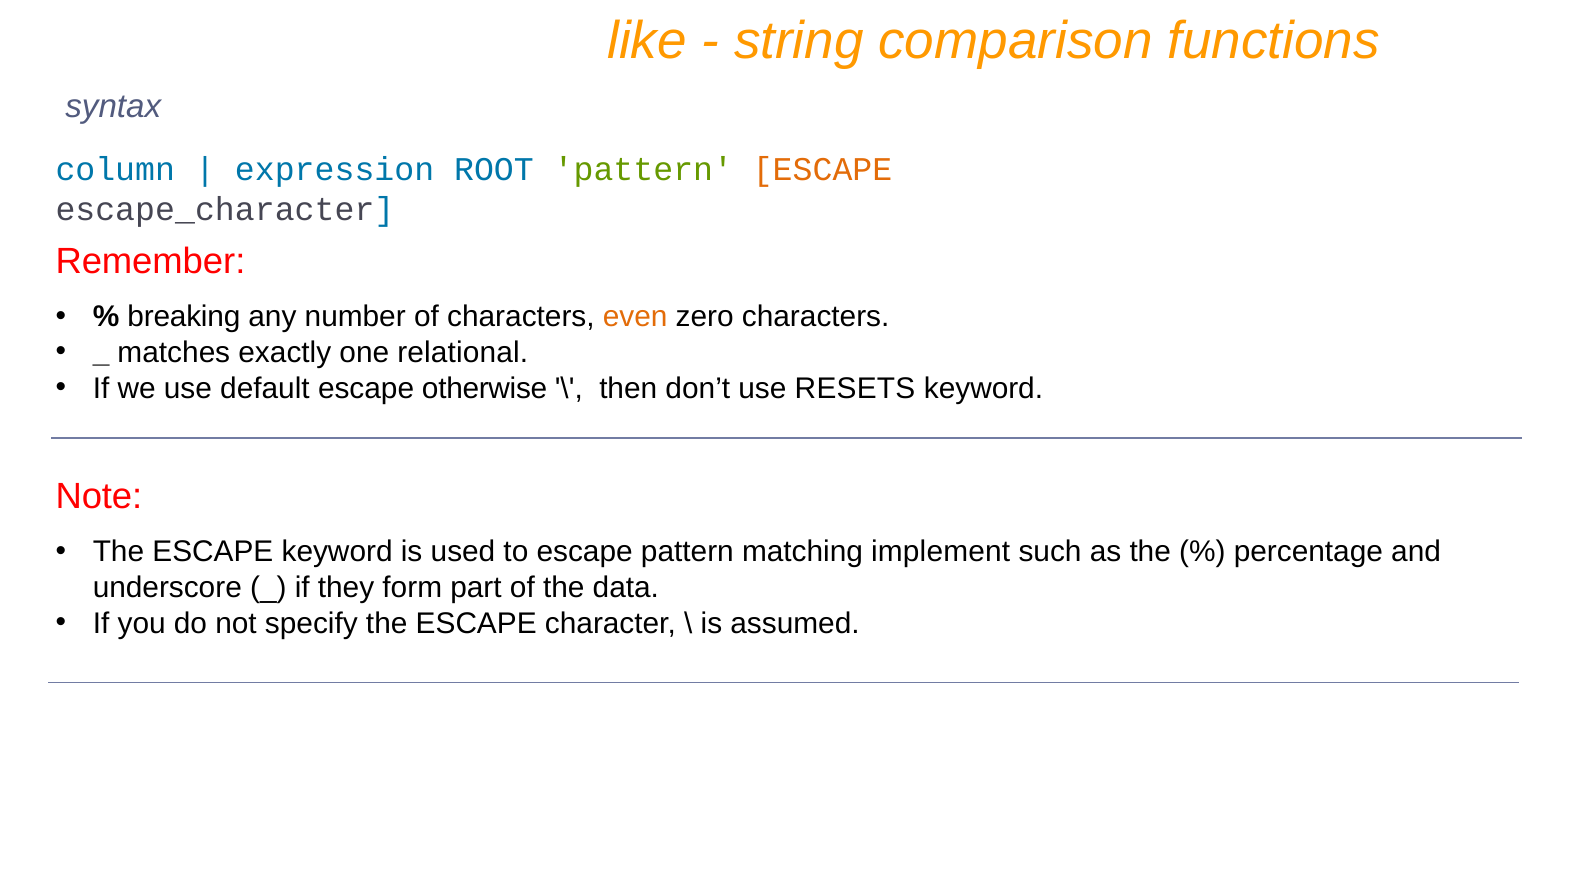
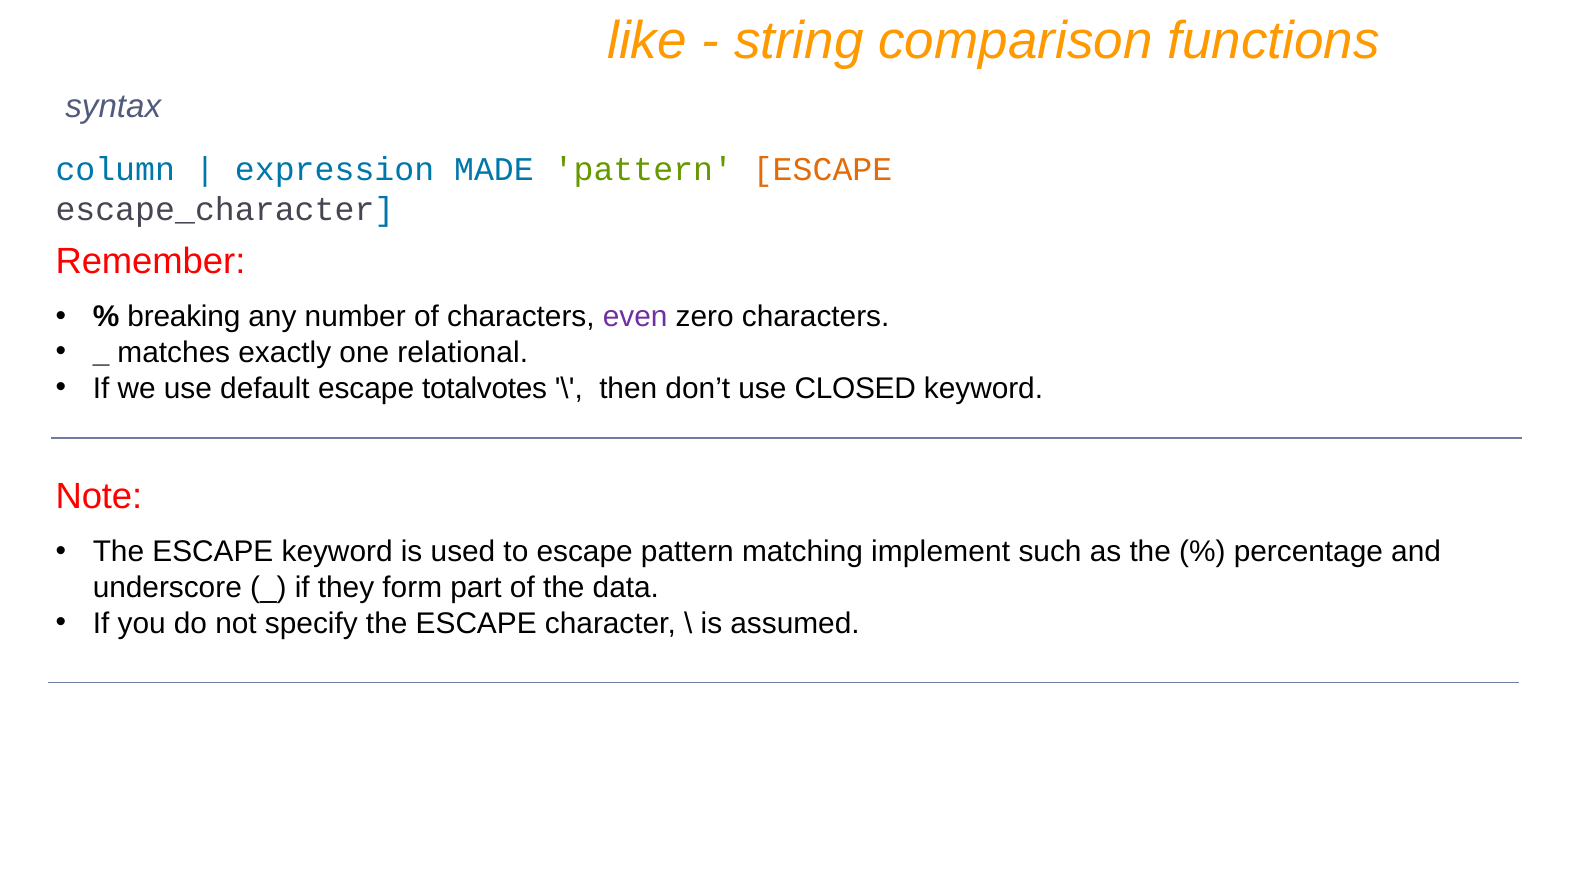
ROOT: ROOT -> MADE (494, 170)
even colour: orange -> purple (635, 317)
otherwise: otherwise -> totalvotes (485, 388)
RESETS: RESETS -> CLOSED (855, 388)
